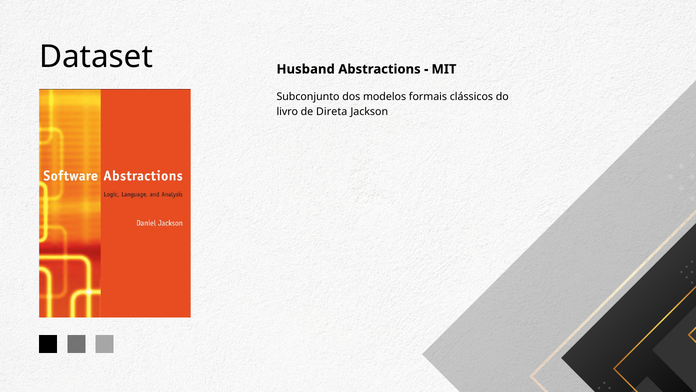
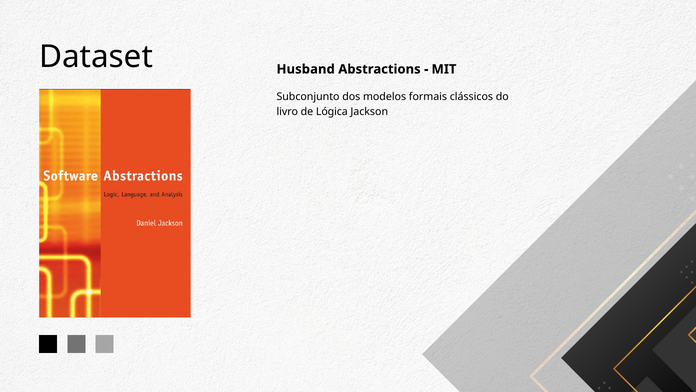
Direta: Direta -> Lógica (332, 112)
